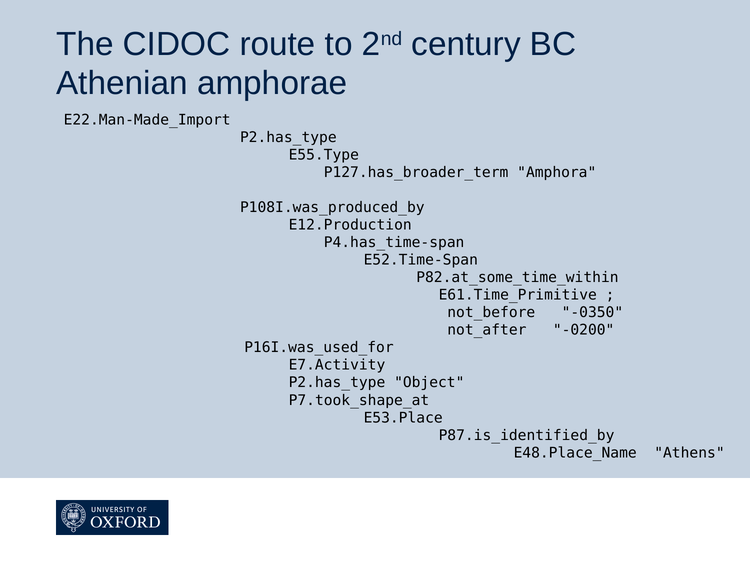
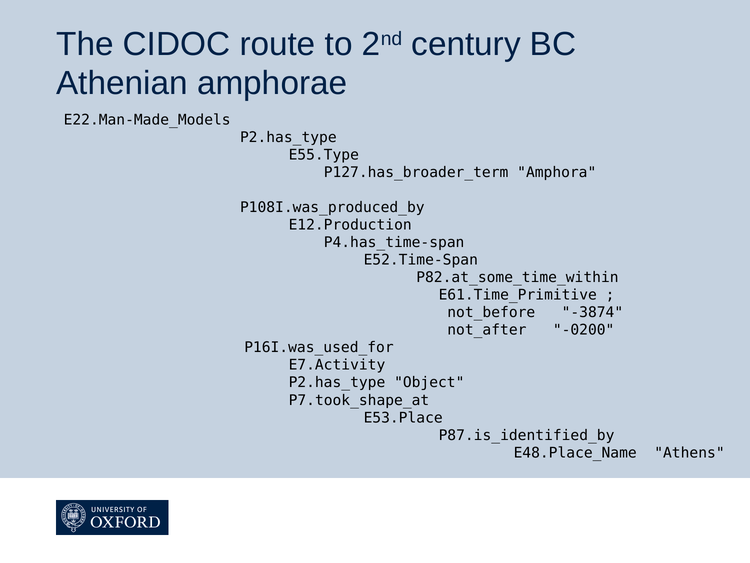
E22.Man-Made_Import: E22.Man-Made_Import -> E22.Man-Made_Models (147, 120)
-0350: -0350 -> -3874 (592, 312)
